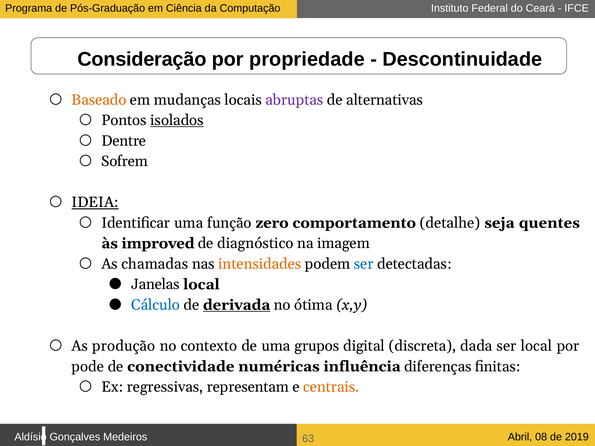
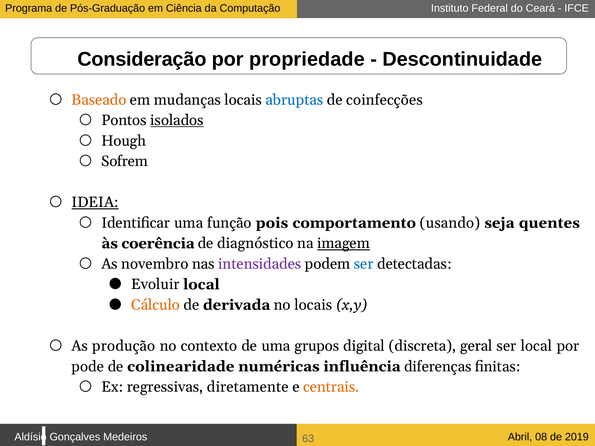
abruptas colour: purple -> blue (294, 100)
alternativas: alternativas -> coinfecções (385, 100)
Dentre: Dentre -> Hough (124, 141)
zero: zero -> pois (272, 223)
detalhe: detalhe -> usando (450, 223)
improved: improved -> coerência (158, 244)
imagem underline: none -> present (344, 244)
chamadas: chamadas -> novembro (155, 264)
intensidades colour: orange -> purple (260, 264)
Janelas: Janelas -> Evoluir (155, 285)
Cálculo colour: blue -> orange (156, 305)
derivada underline: present -> none (237, 305)
no ótima: ótima -> locais (313, 305)
dada: dada -> geral (476, 346)
conectividade: conectividade -> colinearidade (181, 367)
representam: representam -> diretamente (248, 387)
